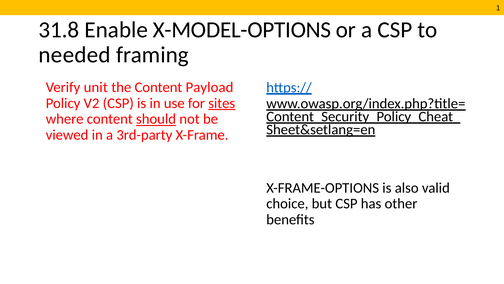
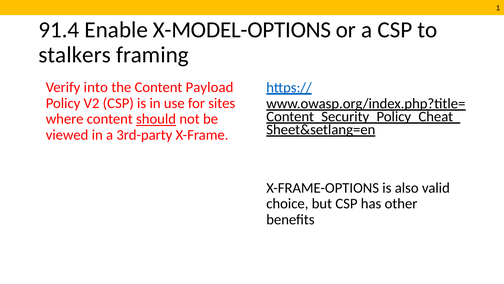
31.8: 31.8 -> 91.4 (59, 30)
needed: needed -> stalkers (75, 55)
unit: unit -> into (96, 87)
sites underline: present -> none (222, 103)
